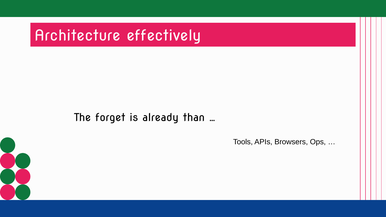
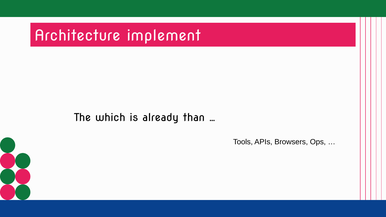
effectively: effectively -> implement (164, 36)
forget: forget -> which (110, 118)
